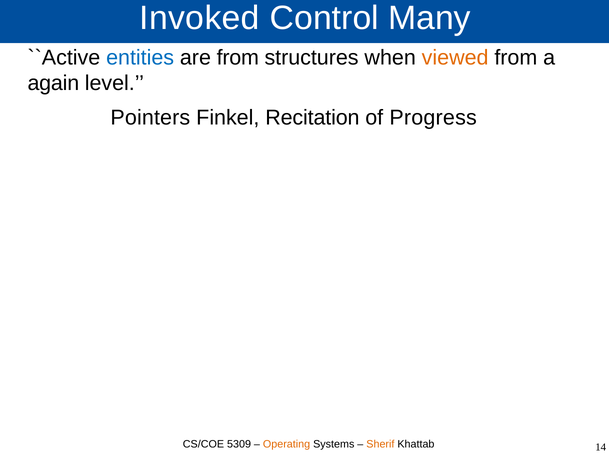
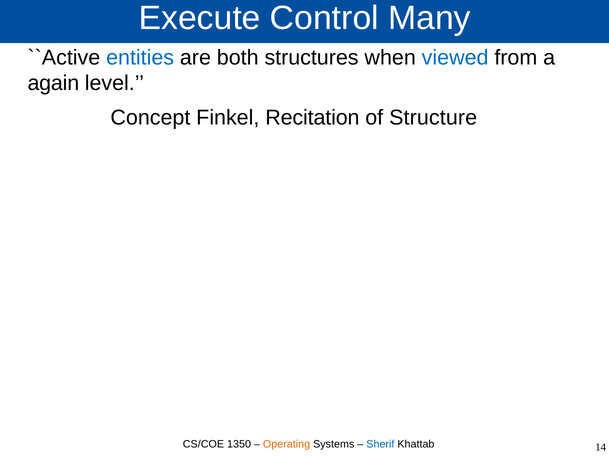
Invoked: Invoked -> Execute (200, 18)
are from: from -> both (238, 58)
viewed colour: orange -> blue (455, 58)
Pointers: Pointers -> Concept (150, 118)
Progress: Progress -> Structure (433, 118)
5309: 5309 -> 1350 (239, 445)
Sherif colour: orange -> blue (380, 445)
